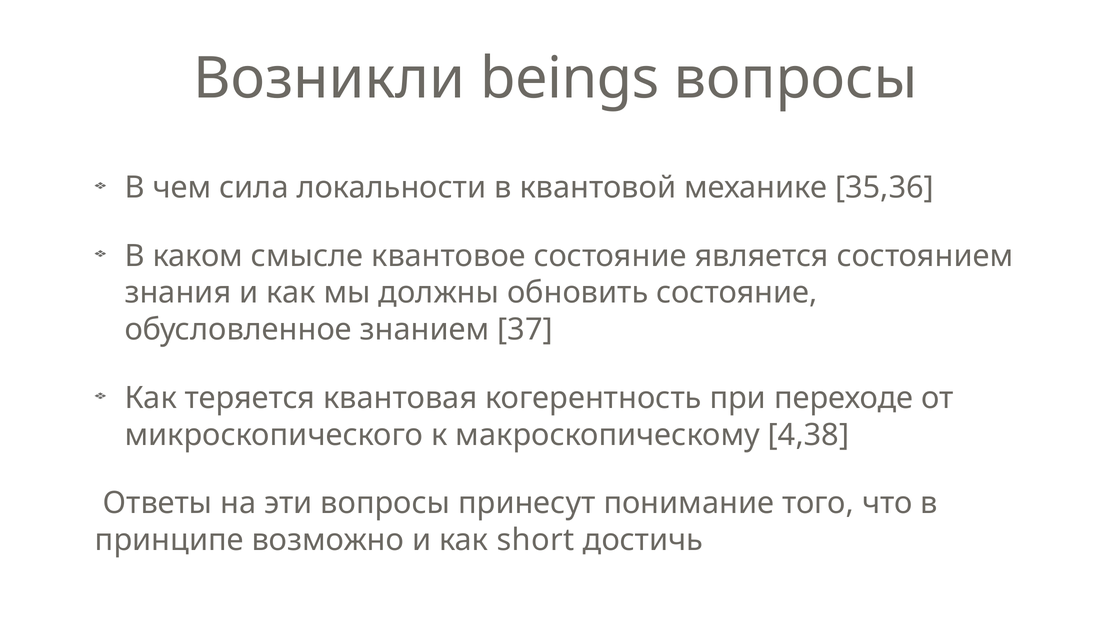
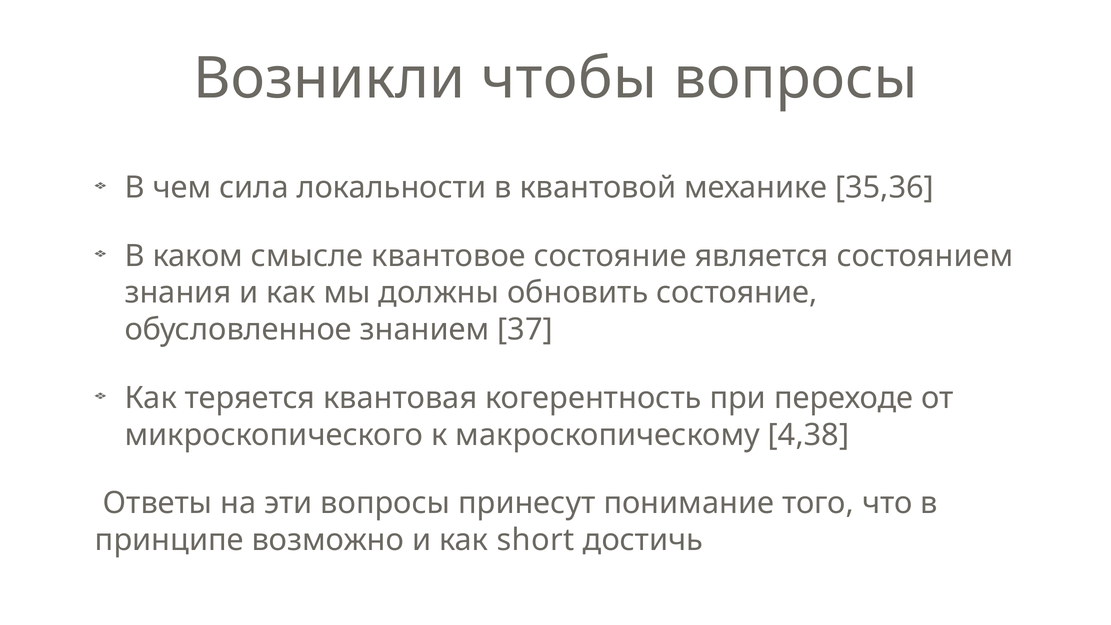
beings: beings -> чтобы (569, 79)
